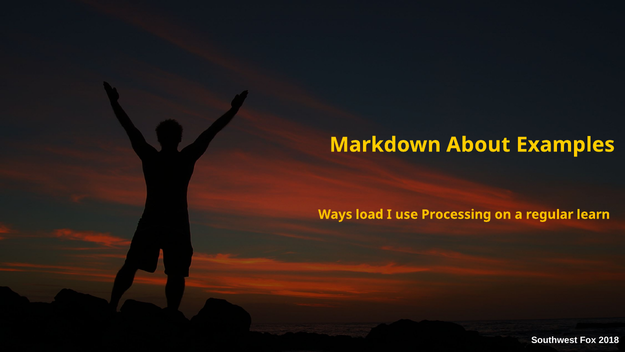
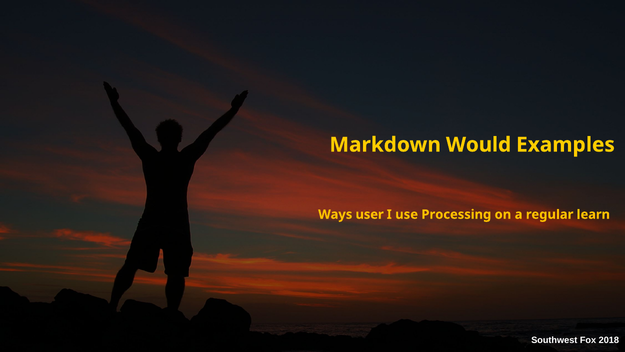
About: About -> Would (479, 145)
load: load -> user (370, 214)
